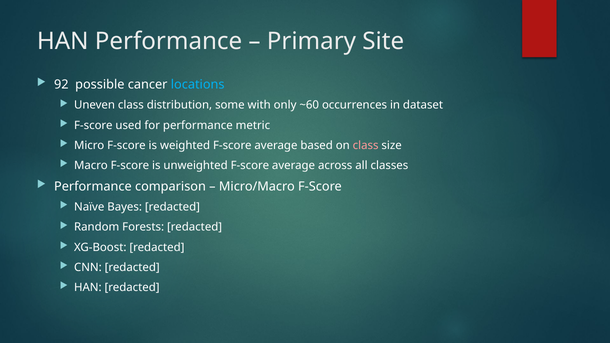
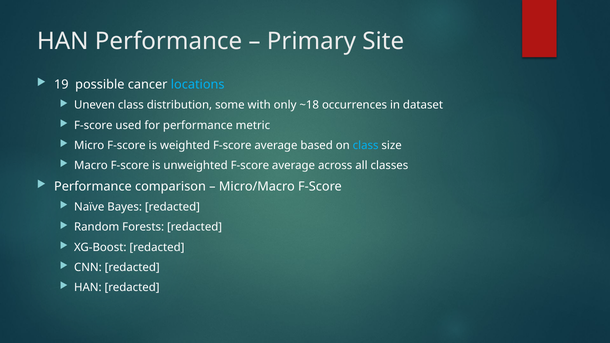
92: 92 -> 19 (61, 84)
~60: ~60 -> ~18 (309, 105)
class colour: pink -> light blue (366, 145)
